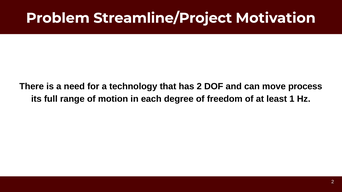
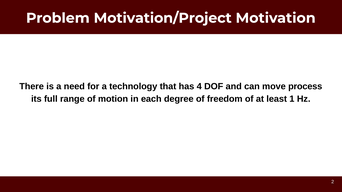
Streamline/Project: Streamline/Project -> Motivation/Project (163, 18)
has 2: 2 -> 4 (199, 87)
